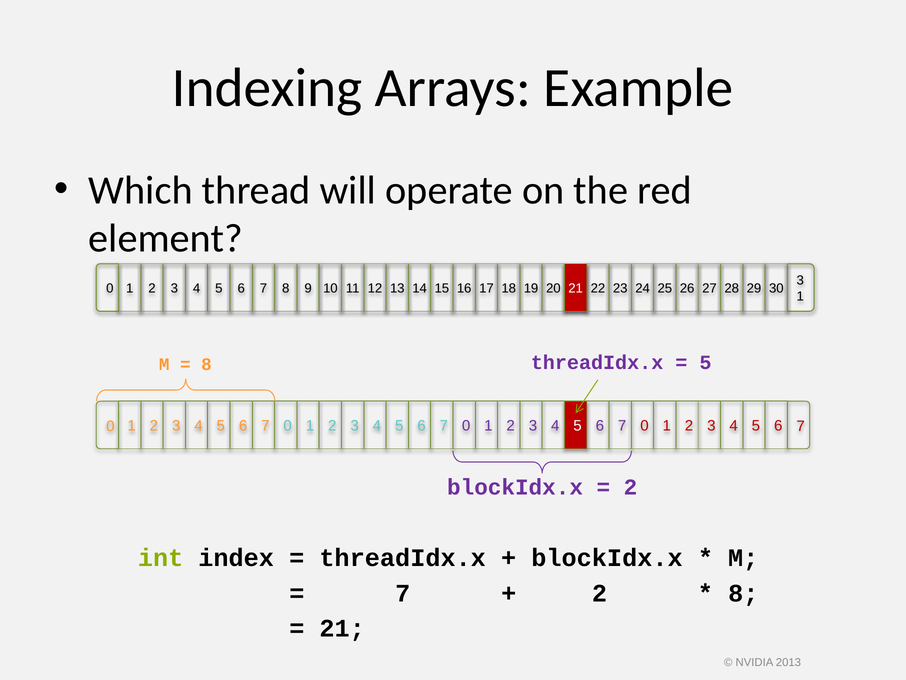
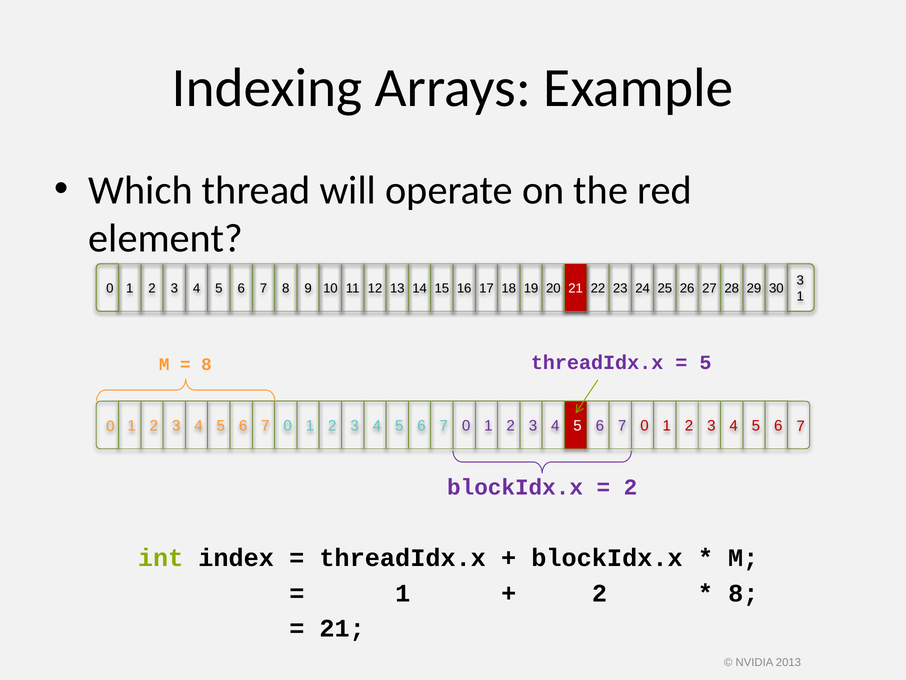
7: 7 -> 1 (403, 593)
